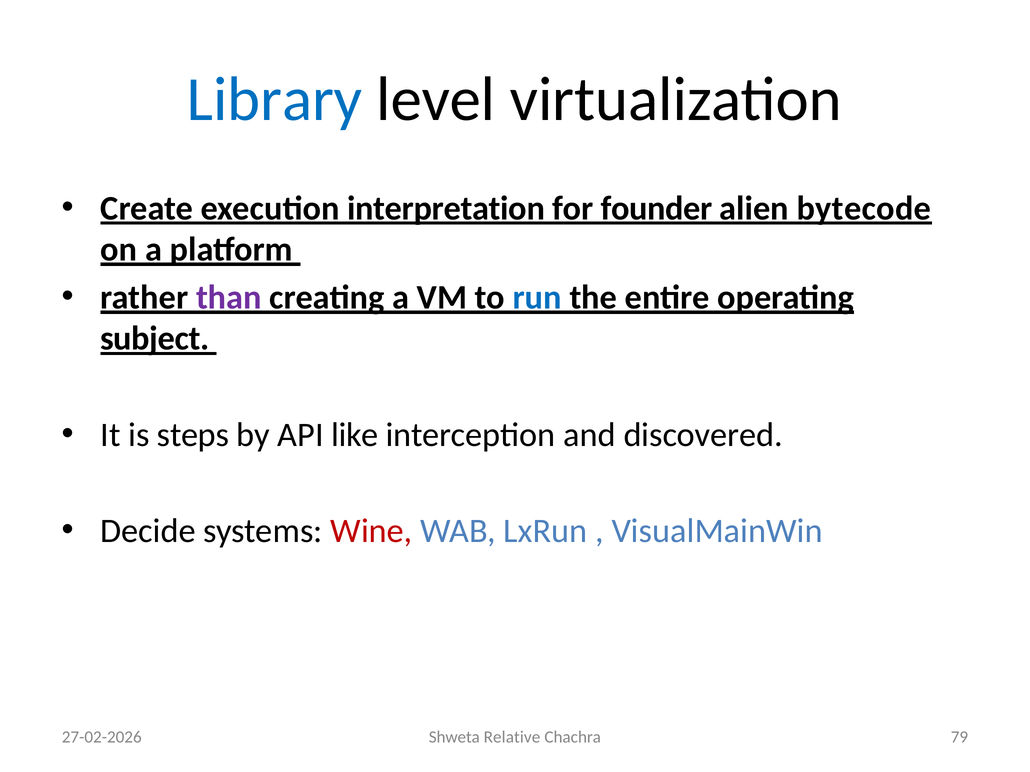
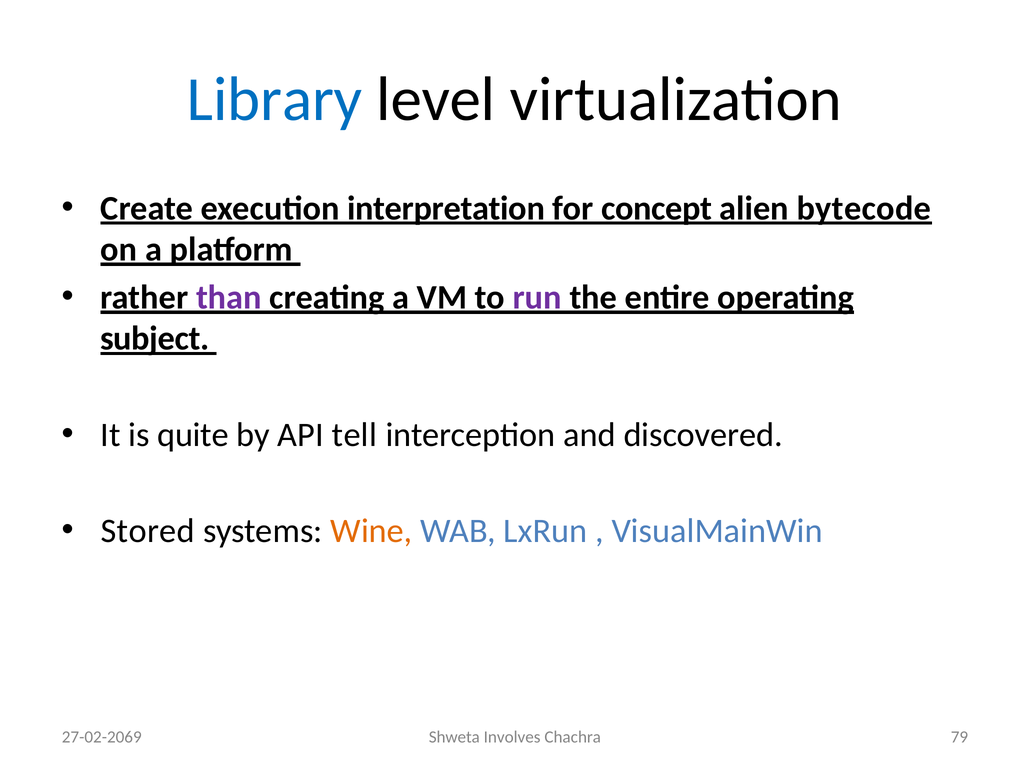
founder: founder -> concept (657, 208)
run colour: blue -> purple (537, 298)
steps: steps -> quite (193, 435)
like: like -> tell (354, 435)
Decide: Decide -> Stored (148, 531)
Wine colour: red -> orange (371, 531)
27-02-2026: 27-02-2026 -> 27-02-2069 (102, 738)
Relative: Relative -> Involves (512, 738)
